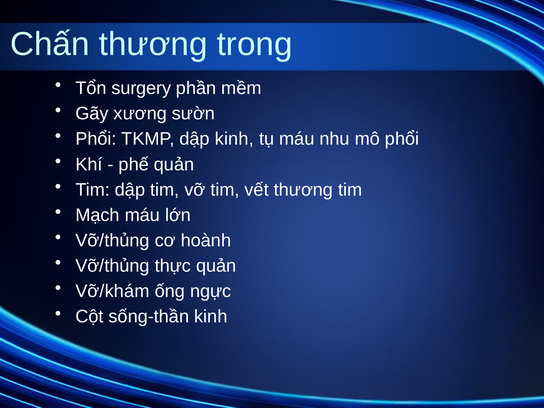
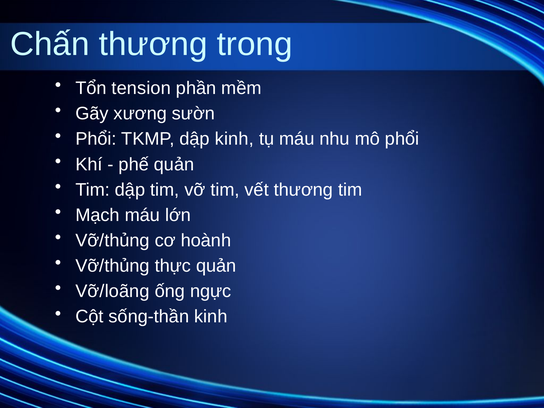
surgery: surgery -> tension (141, 88)
Vỡ/khám: Vỡ/khám -> Vỡ/loãng (112, 291)
